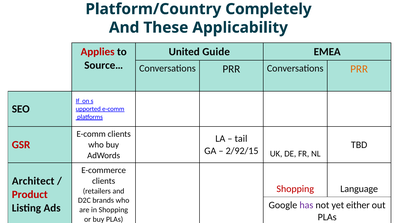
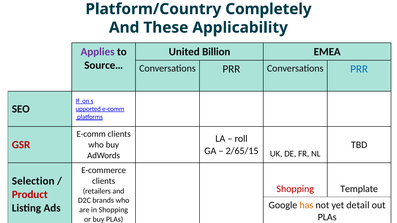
Applies colour: red -> purple (98, 52)
Guide: Guide -> Billion (216, 52)
PRR colour: orange -> blue (359, 69)
tail: tail -> roll (241, 139)
2/92/15: 2/92/15 -> 2/65/15 (242, 151)
Architect: Architect -> Selection (33, 181)
Language: Language -> Template (359, 189)
has colour: purple -> orange (306, 205)
either: either -> detail (358, 205)
